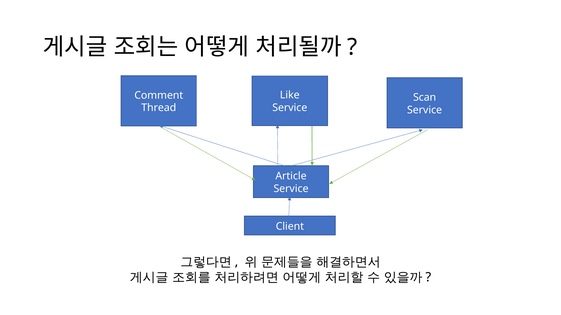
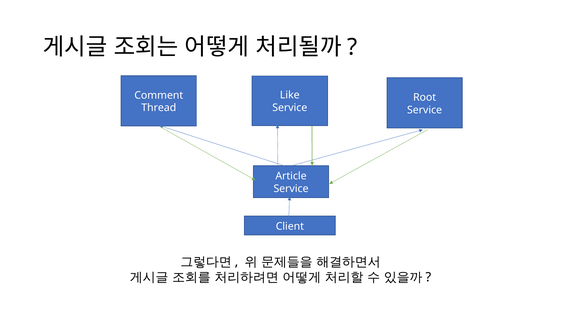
Scan: Scan -> Root (425, 98)
